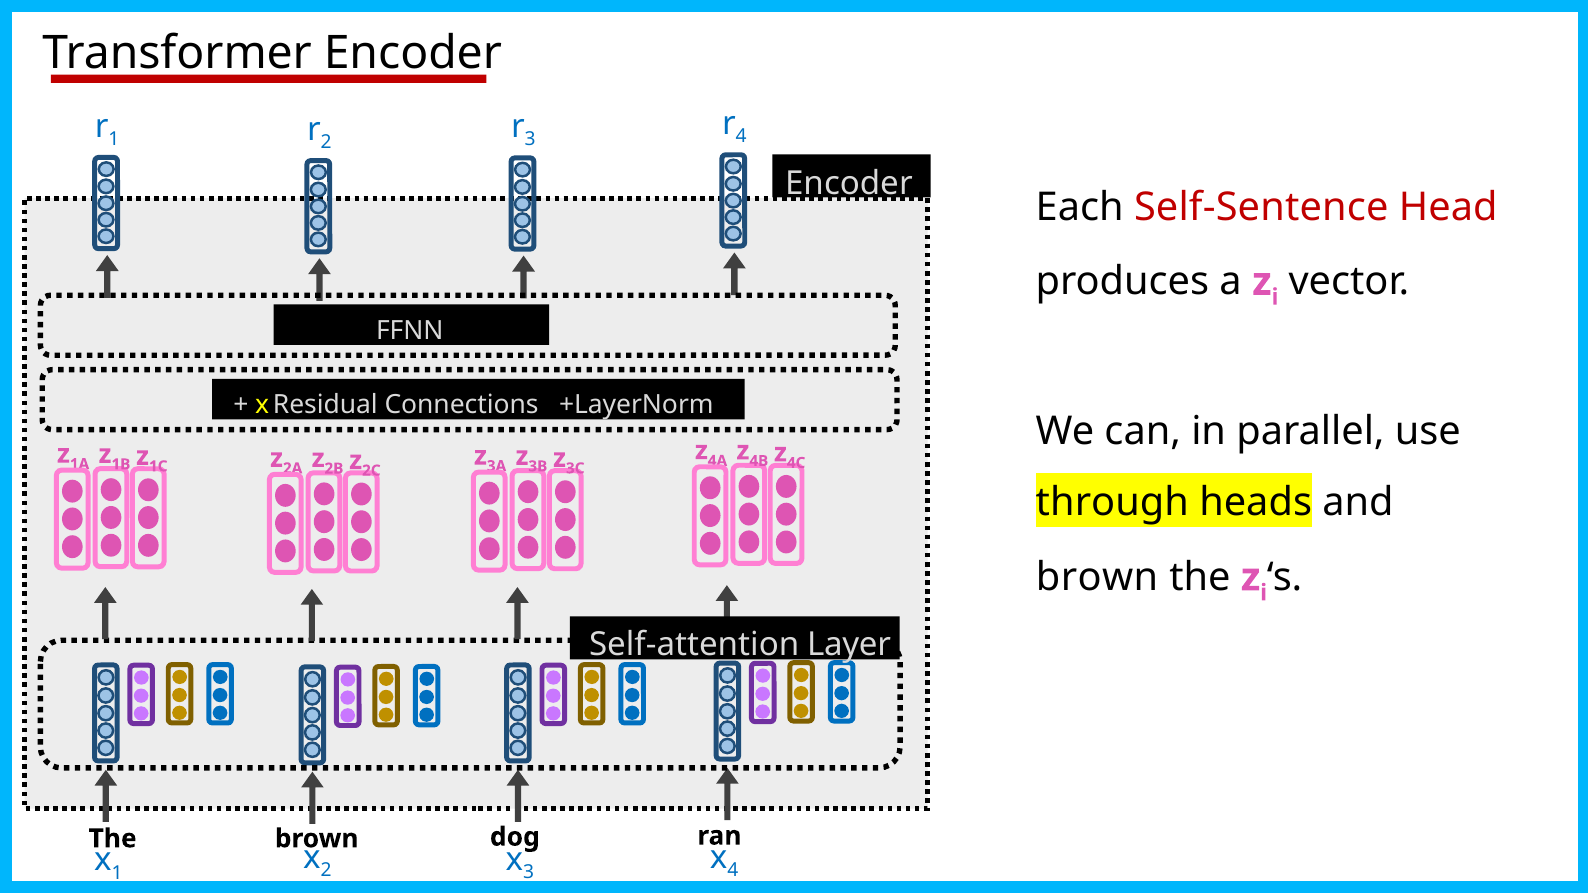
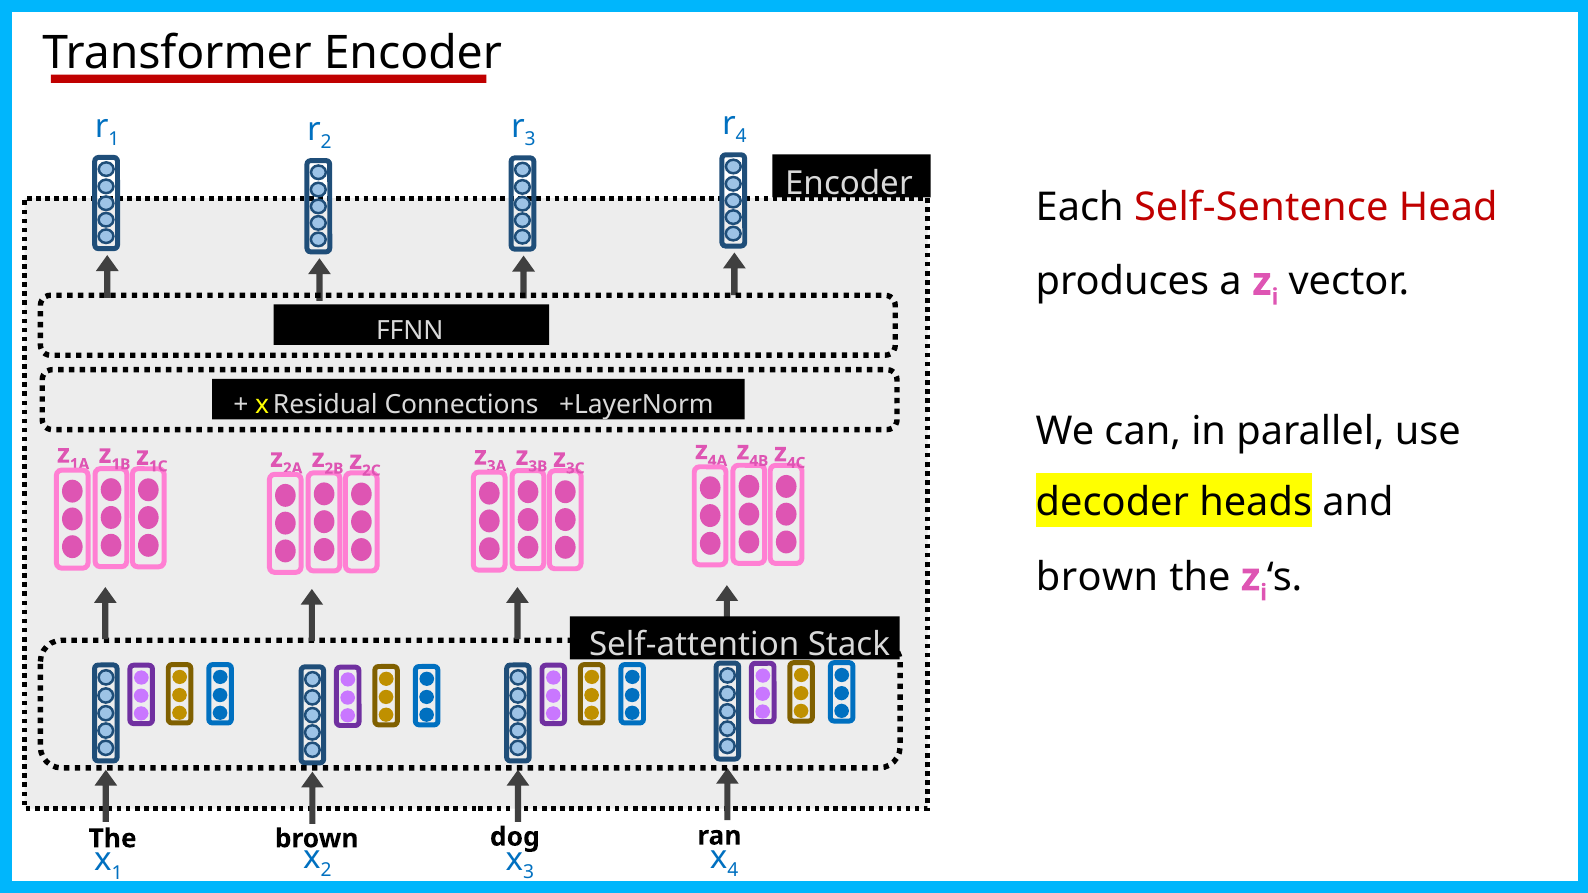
through: through -> decoder (1112, 503)
Layer: Layer -> Stack (849, 645)
